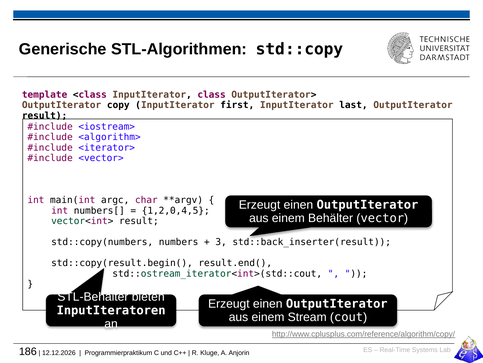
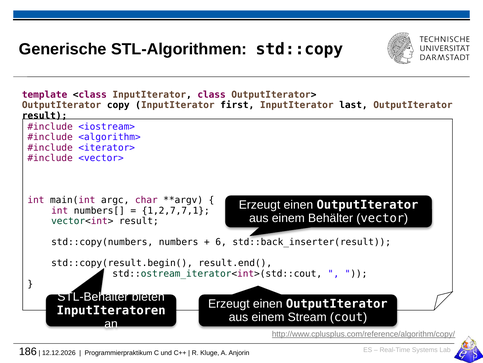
1,2,0,4,5: 1,2,0,4,5 -> 1,2,7,7,1 (176, 210)
3: 3 -> 6 (221, 242)
